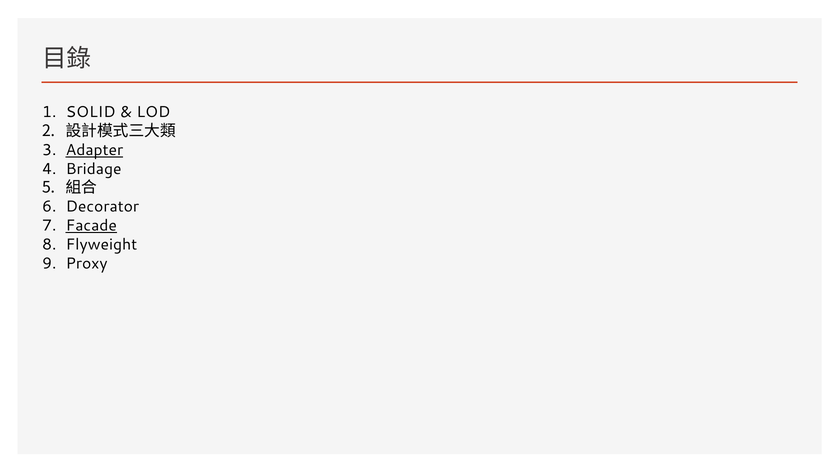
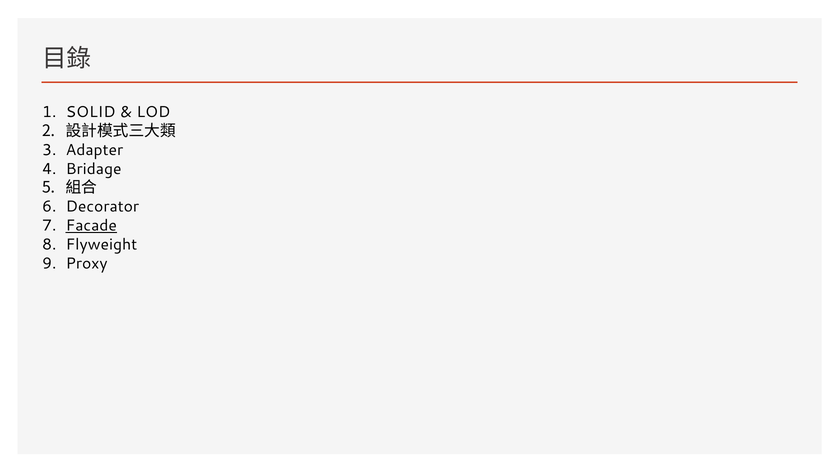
Adapter underline: present -> none (94, 150)
